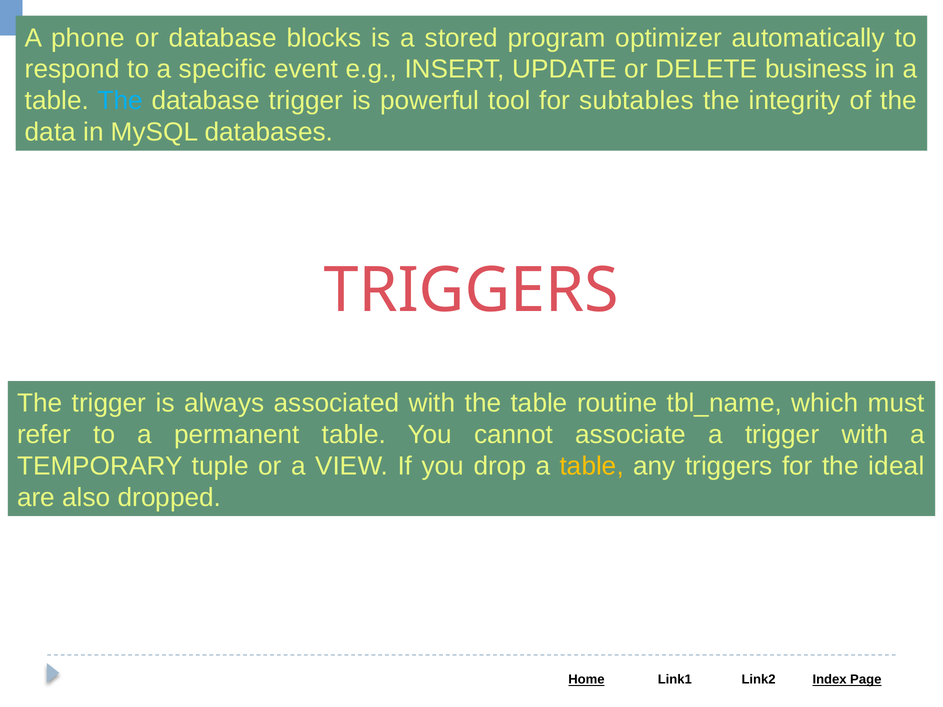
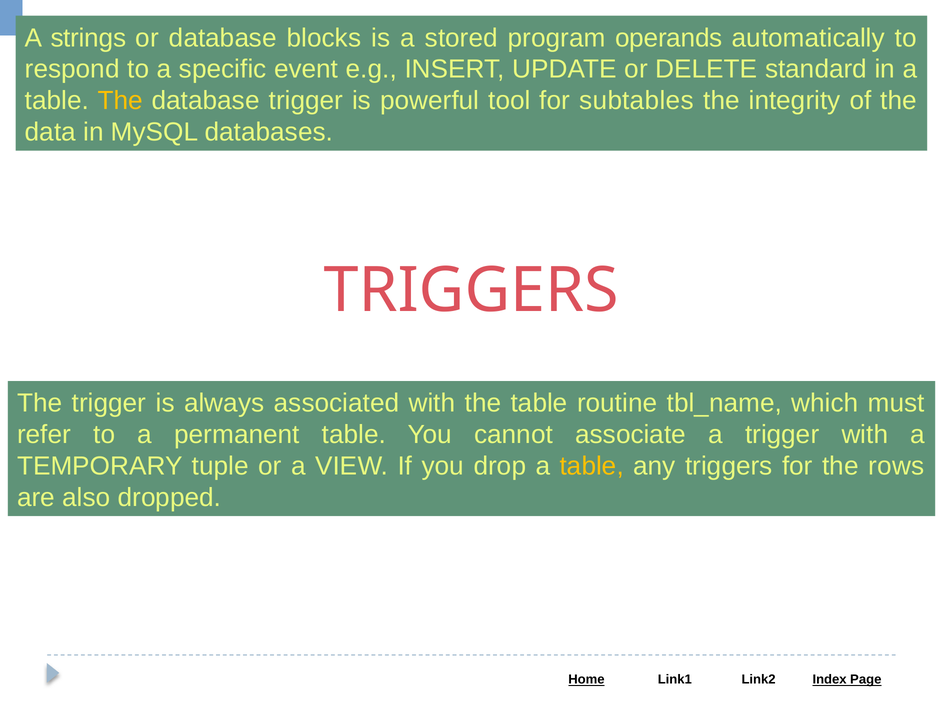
phone: phone -> strings (88, 38)
optimizer: optimizer -> operands (669, 38)
business: business -> standard (816, 69)
The colour: light blue -> yellow (120, 101)
ideal: ideal -> rows (896, 466)
